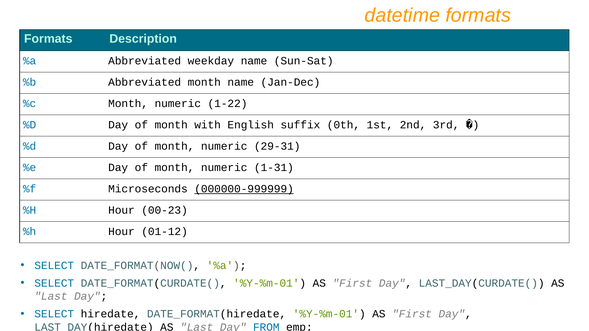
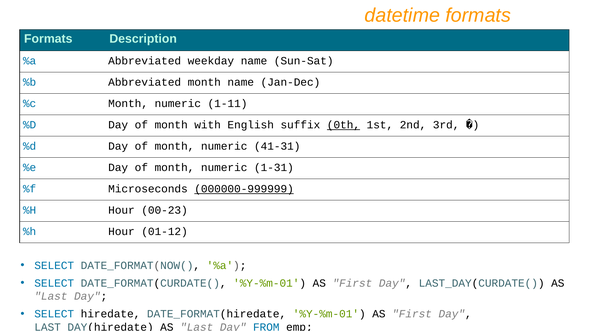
1-22: 1-22 -> 1-11 (227, 104)
0th underline: none -> present (343, 125)
29-31: 29-31 -> 41-31 (277, 146)
